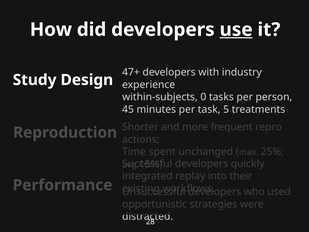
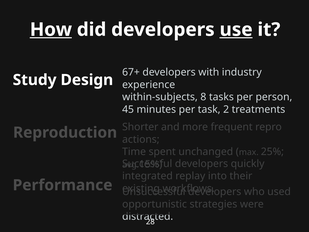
How underline: none -> present (51, 30)
47+: 47+ -> 67+ (131, 72)
0: 0 -> 8 (203, 97)
5: 5 -> 2 (226, 109)
